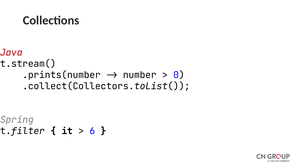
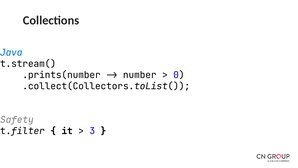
Java colour: red -> blue (11, 52)
Spring: Spring -> Safety (17, 120)
6: 6 -> 3 (92, 131)
